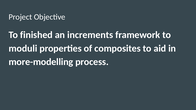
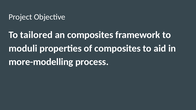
finished: finished -> tailored (36, 35)
an increments: increments -> composites (90, 35)
